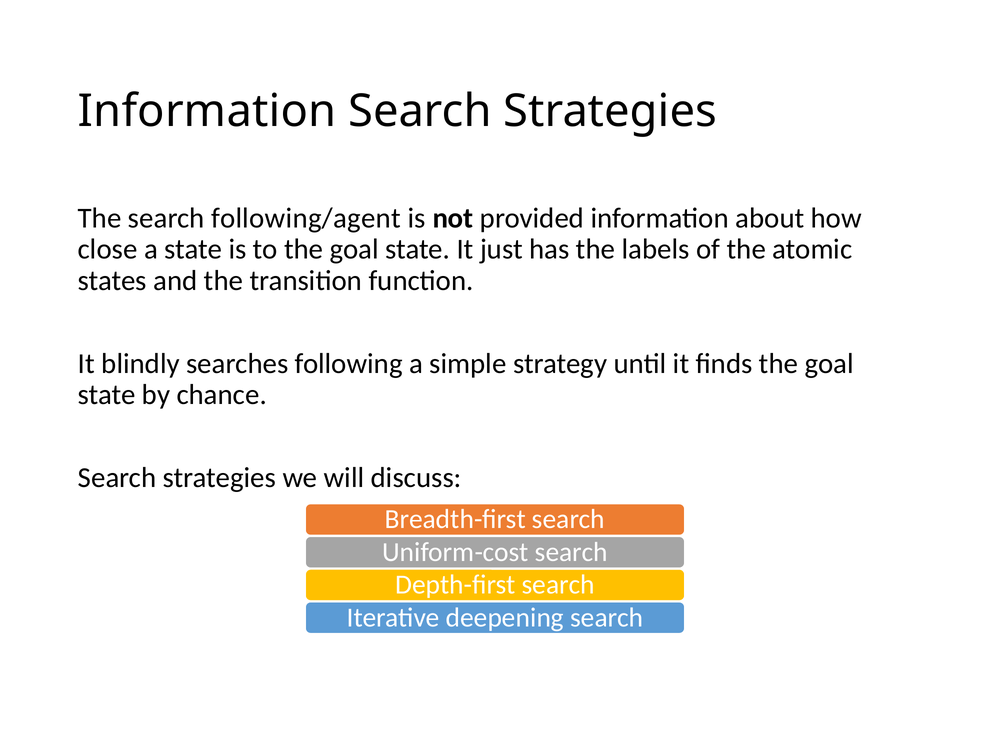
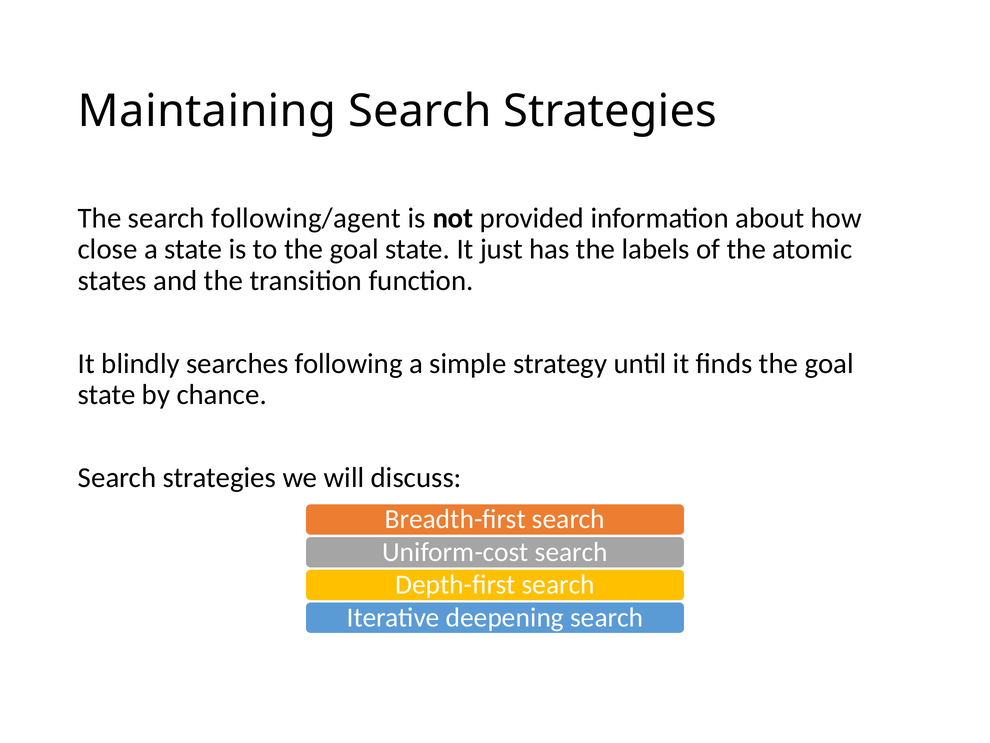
Information: Information -> Maintaining (207, 111)
